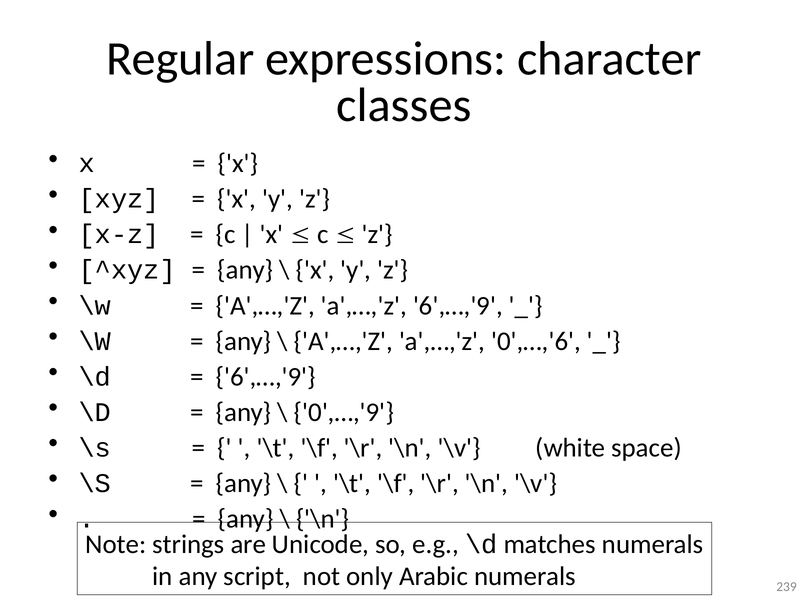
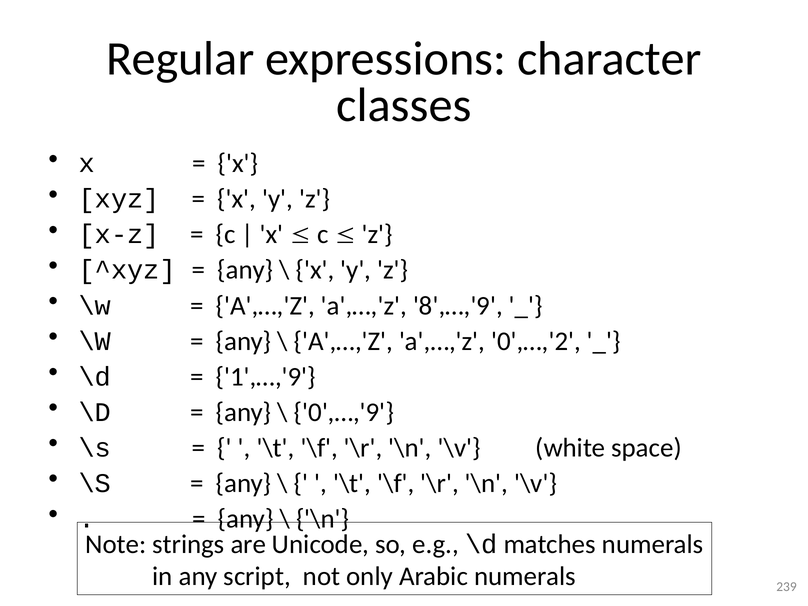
a',…,'z 6',…,'9: 6',…,'9 -> 8',…,'9 (458, 306)
0',…,'6: 0',…,'6 -> 0',…,'2 (536, 341)
6',…,'9: 6',…,'9 -> 1',…,'9 (266, 377)
